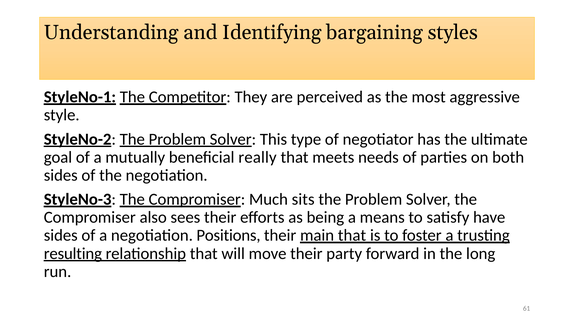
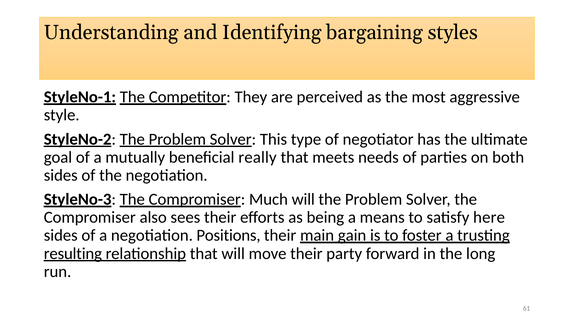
Much sits: sits -> will (303, 199)
have: have -> here (489, 217)
main that: that -> gain (352, 235)
